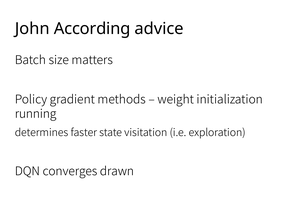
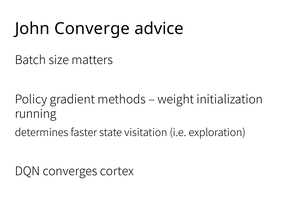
According: According -> Converge (92, 29)
drawn: drawn -> cortex (117, 171)
